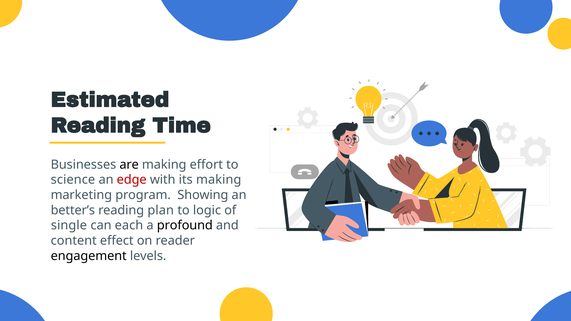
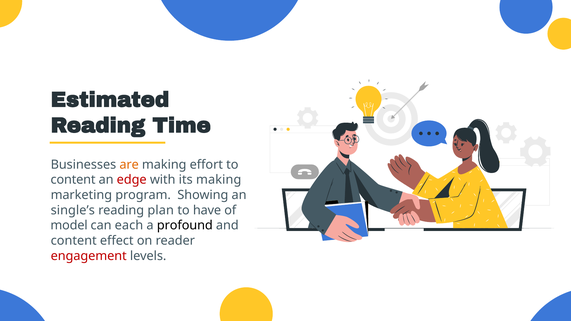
are colour: black -> orange (129, 165)
science: science -> content (73, 180)
better’s: better’s -> single’s (73, 210)
logic: logic -> have (207, 210)
single: single -> model (69, 226)
engagement colour: black -> red (89, 256)
